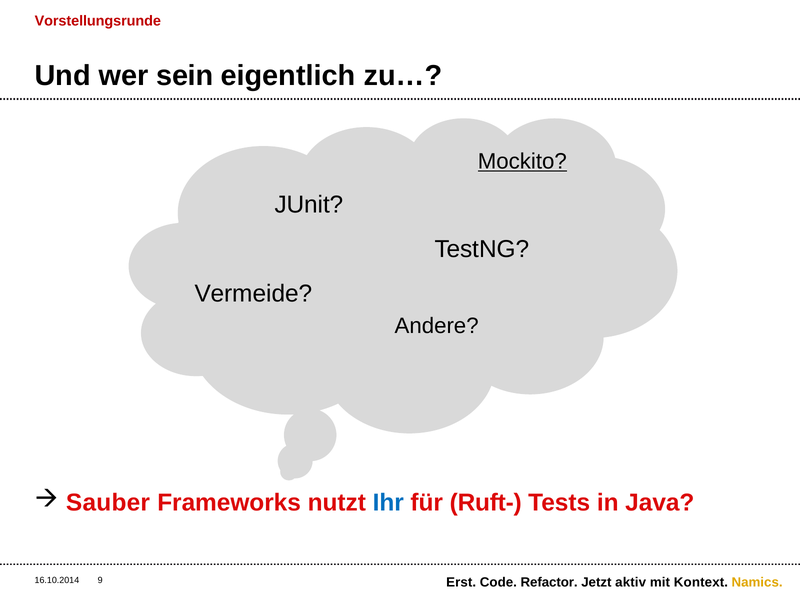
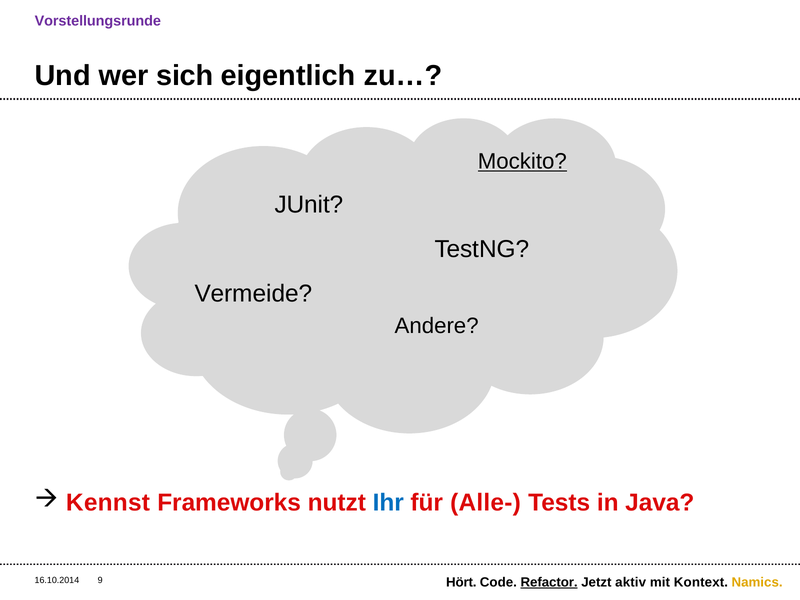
Vorstellungsrunde colour: red -> purple (98, 21)
sein: sein -> sich (185, 76)
Sauber: Sauber -> Kennst (108, 503)
Ruft-: Ruft- -> Alle- (486, 503)
Erst: Erst -> Hört (461, 582)
Refactor underline: none -> present (549, 582)
